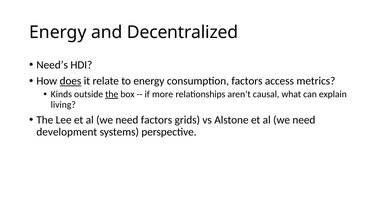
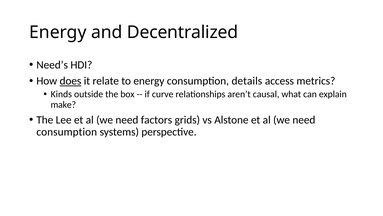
consumption factors: factors -> details (247, 81)
the underline: present -> none (112, 94)
more: more -> curve (163, 94)
living: living -> make (63, 104)
development: development -> consumption (67, 132)
